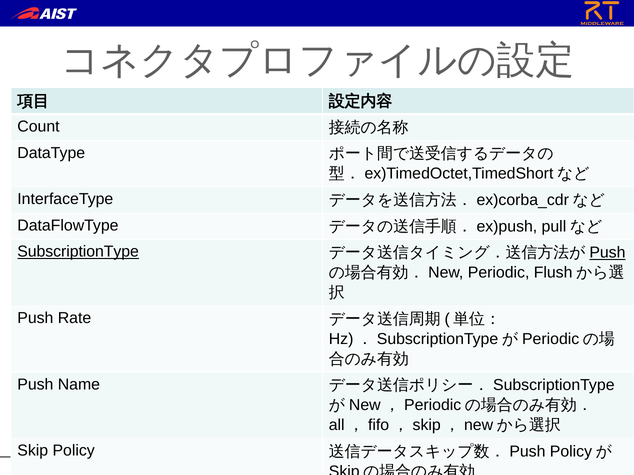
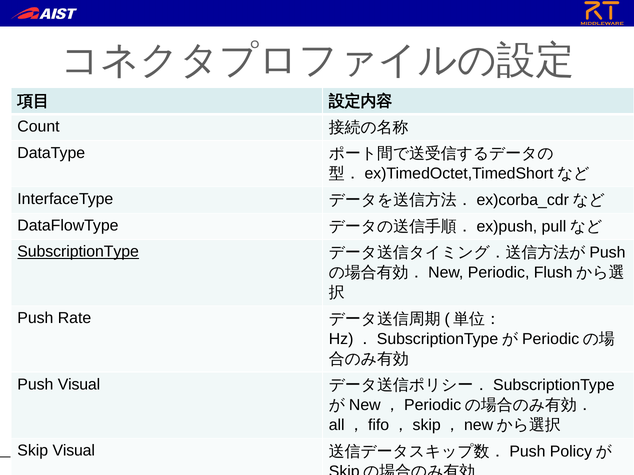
Push underline: present -> none (607, 253)
Push Name: Name -> Visual (79, 385)
Skip Policy: Policy -> Visual (74, 451)
